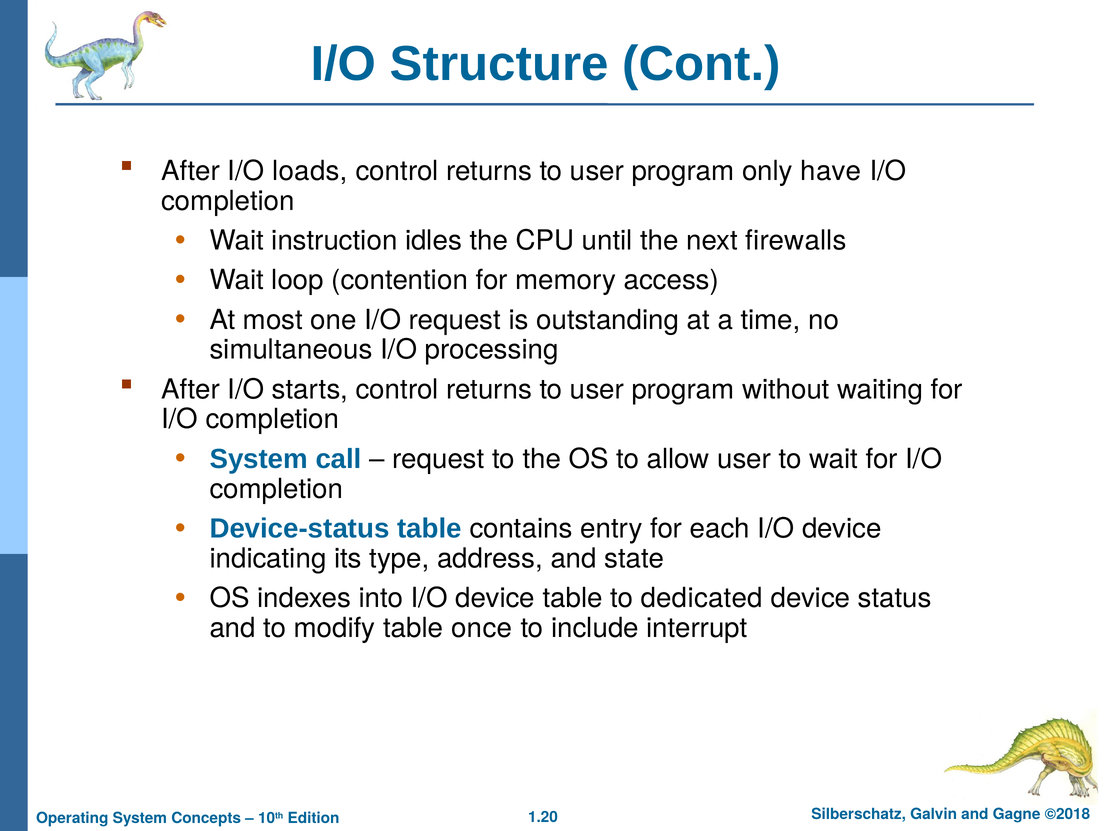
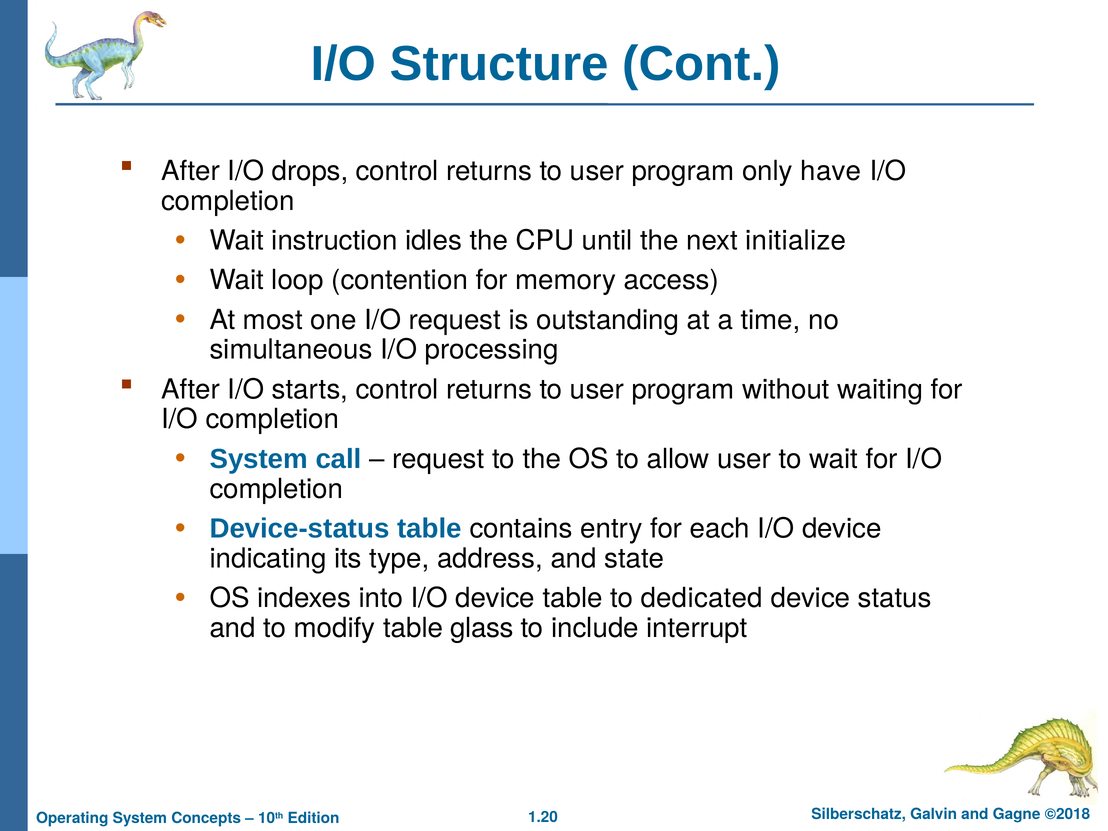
loads: loads -> drops (310, 171)
firewalls: firewalls -> initialize (796, 241)
once: once -> glass (482, 628)
